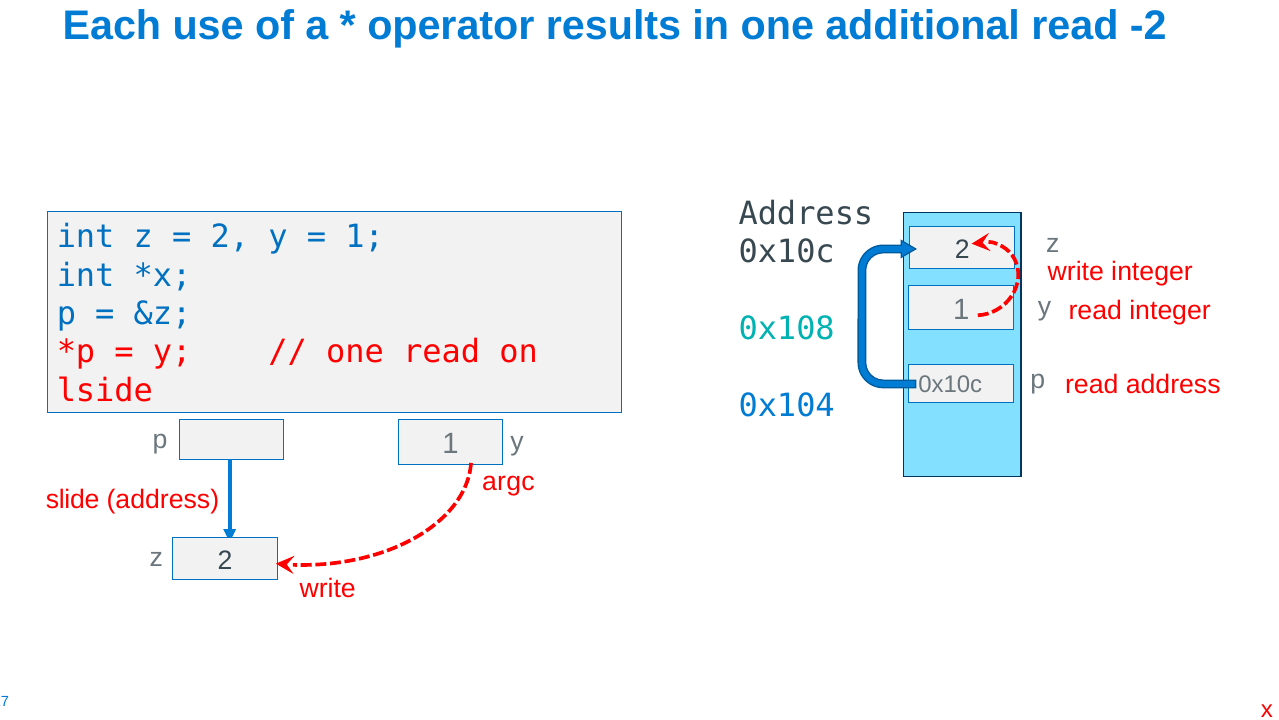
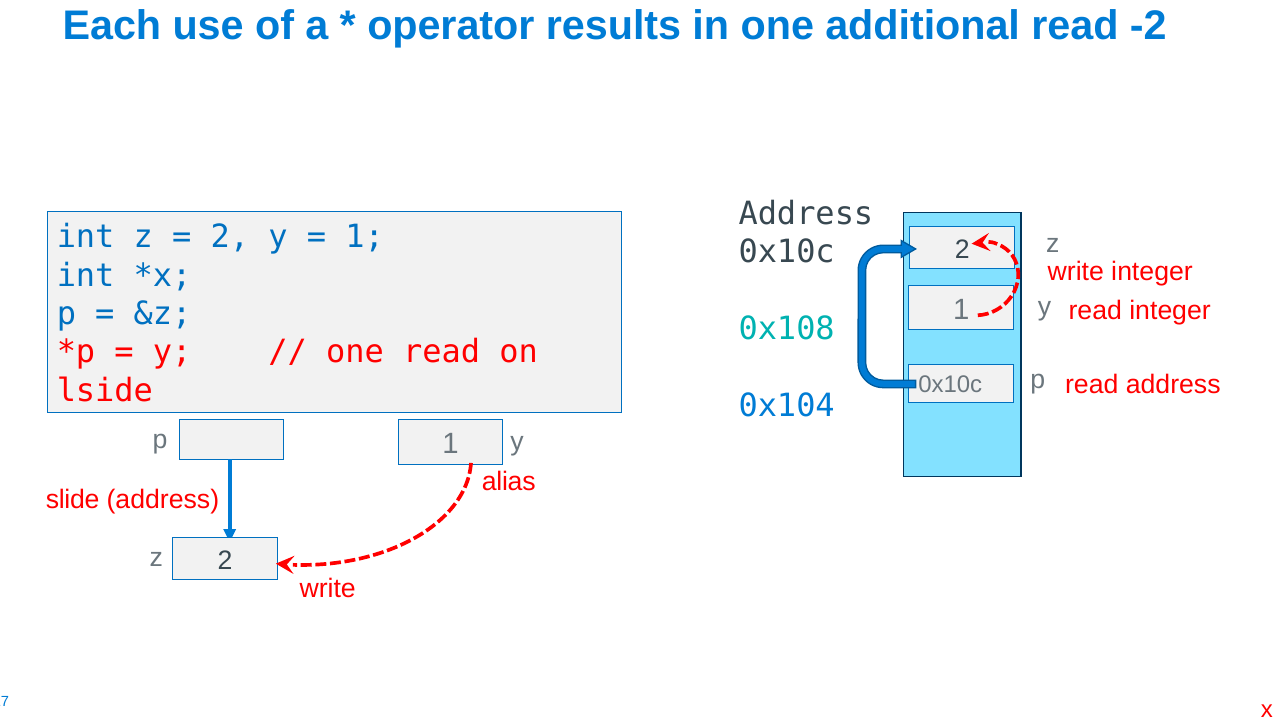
argc: argc -> alias (509, 482)
